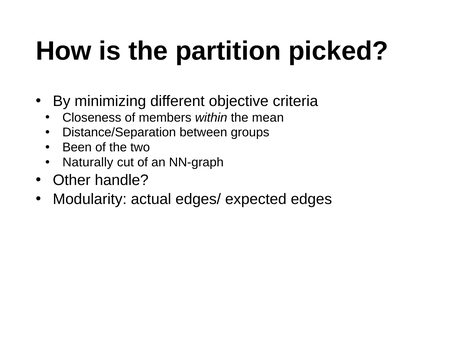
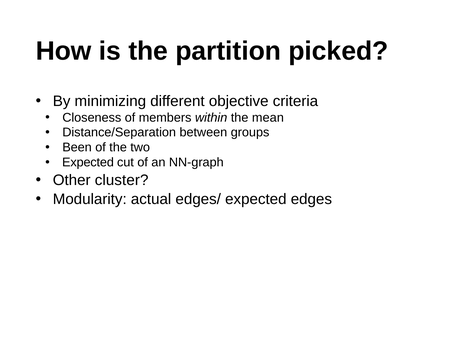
Naturally: Naturally -> Expected (88, 162)
handle: handle -> cluster (122, 180)
